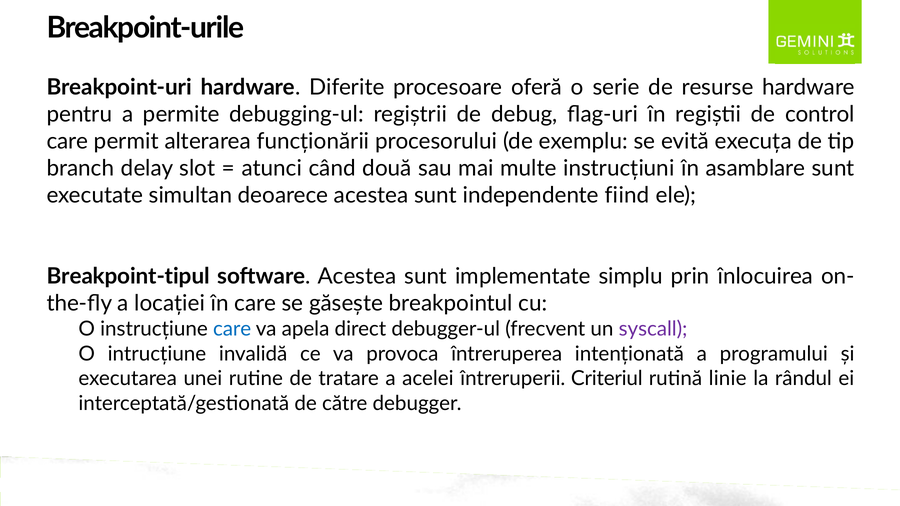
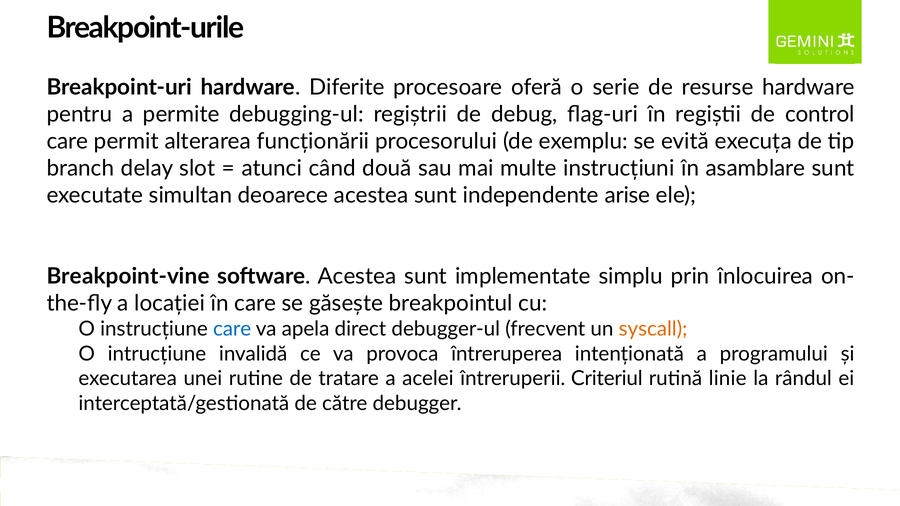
fiind: fiind -> arise (627, 195)
Breakpoint-tipul: Breakpoint-tipul -> Breakpoint-vine (128, 276)
syscall colour: purple -> orange (653, 329)
